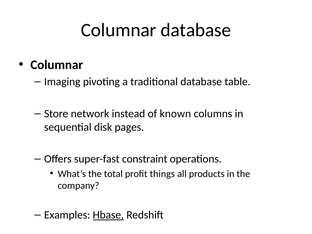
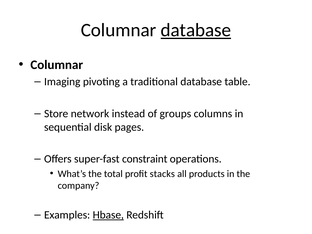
database underline: none -> present (196, 30)
known: known -> groups (175, 114)
things: things -> stacks (162, 174)
